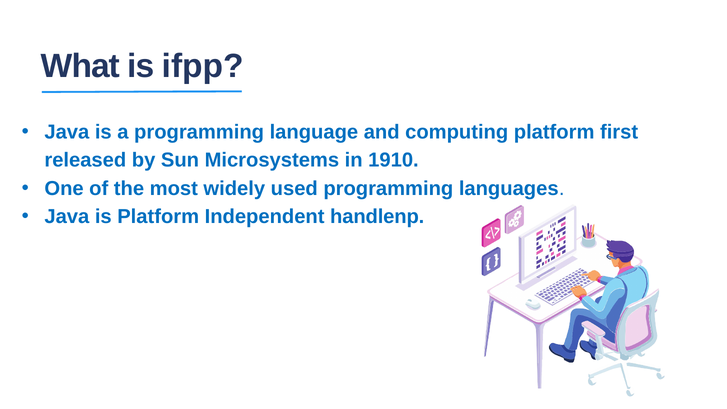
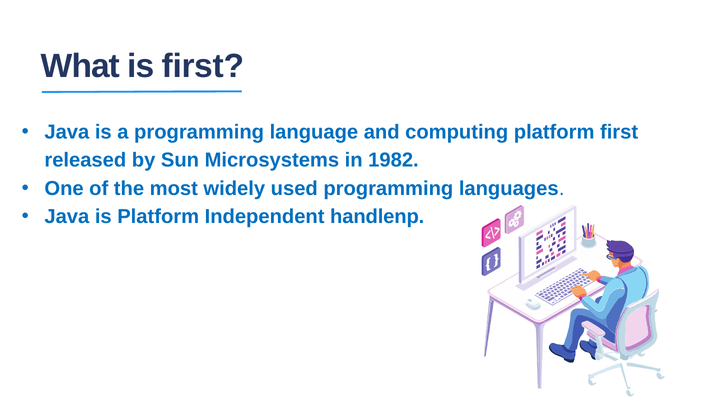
is ifpp: ifpp -> first (203, 66)
1910: 1910 -> 1982 (393, 160)
